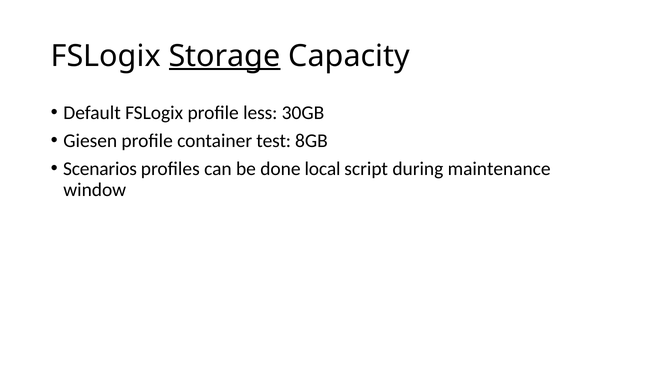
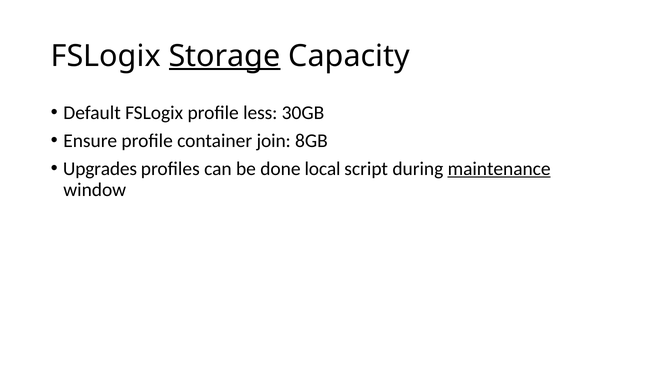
Giesen: Giesen -> Ensure (90, 141)
test: test -> join (274, 141)
Scenarios: Scenarios -> Upgrades (100, 169)
maintenance underline: none -> present (499, 169)
